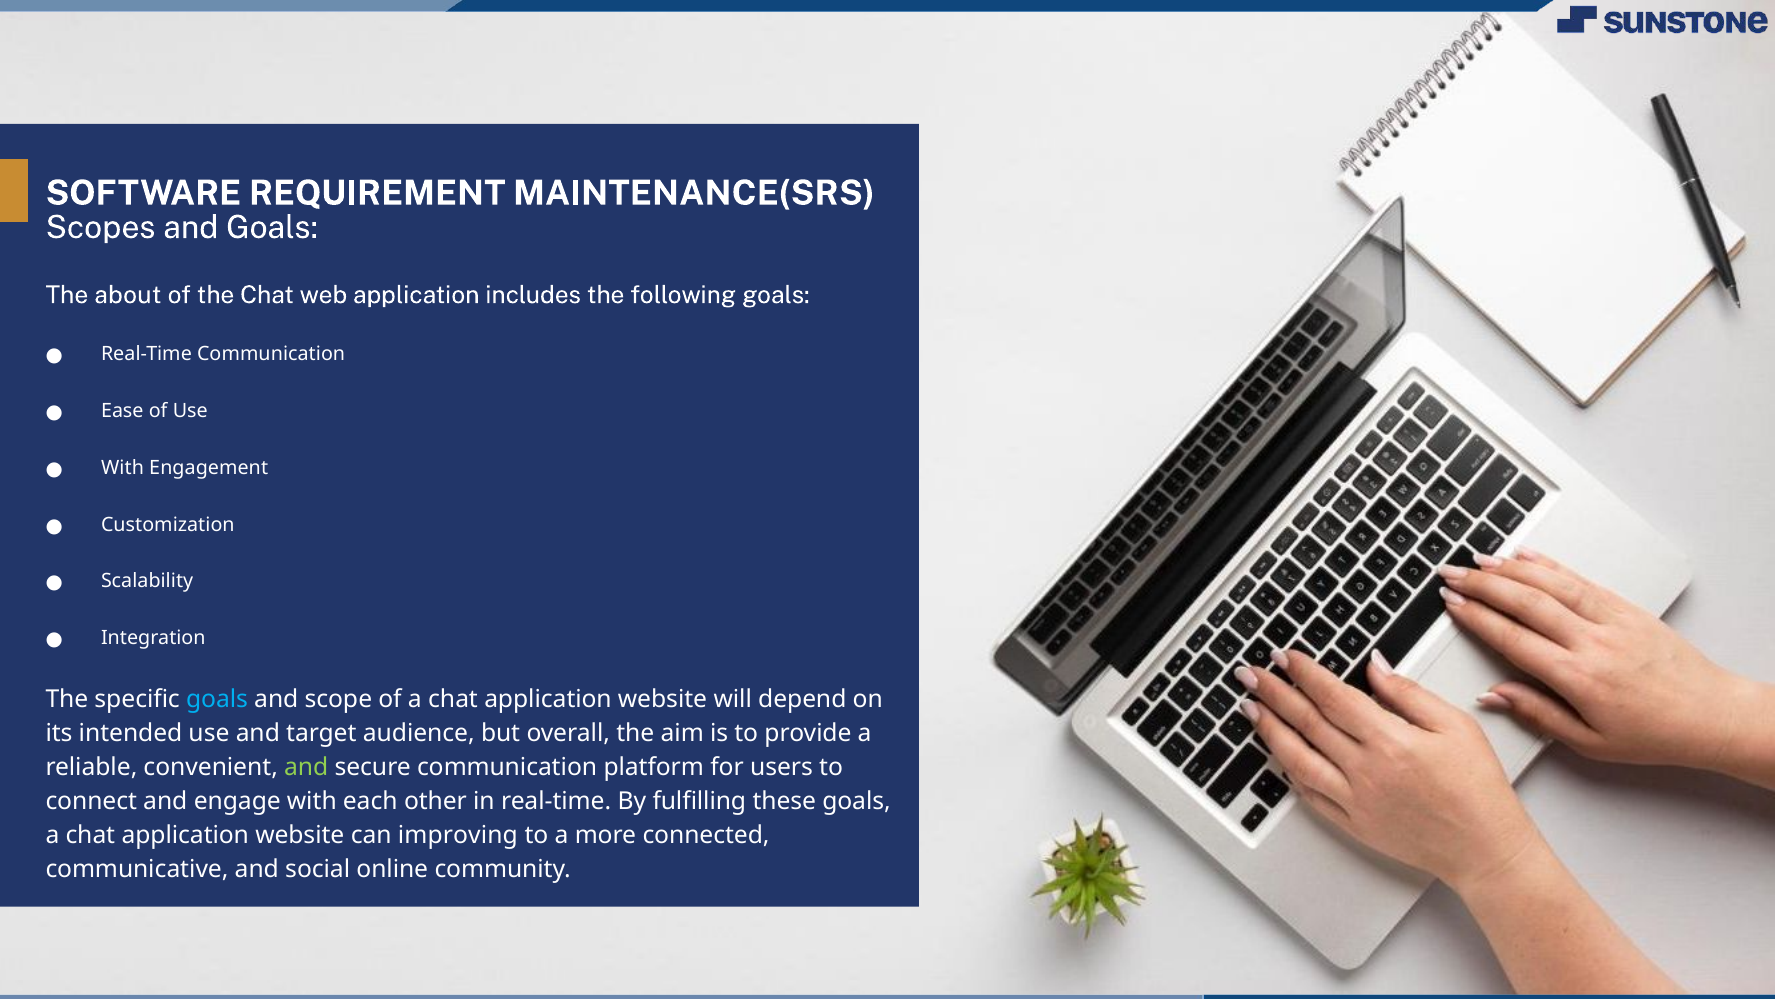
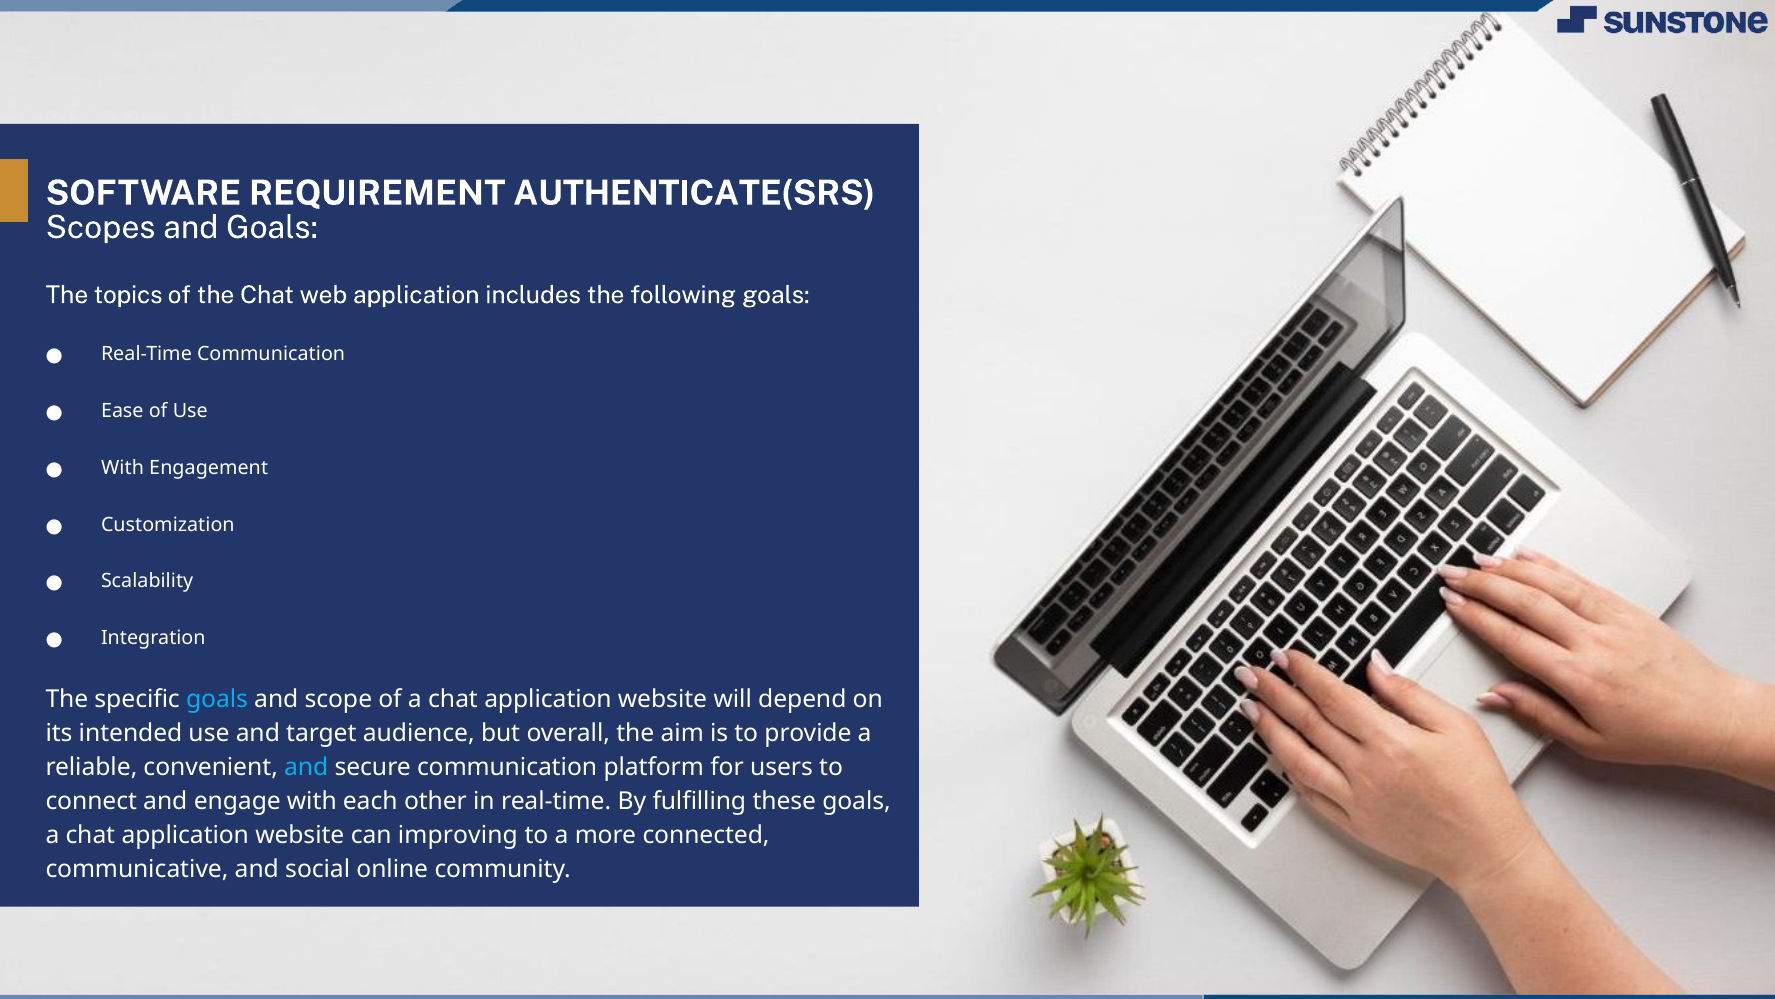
MAINTENANCE(SRS: MAINTENANCE(SRS -> AUTHENTICATE(SRS (694, 193)
about: about -> topics (128, 295)
and colour: light green -> light blue (306, 767)
